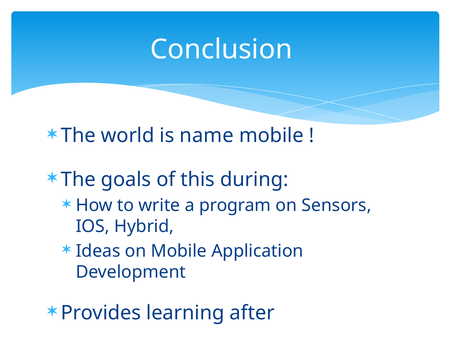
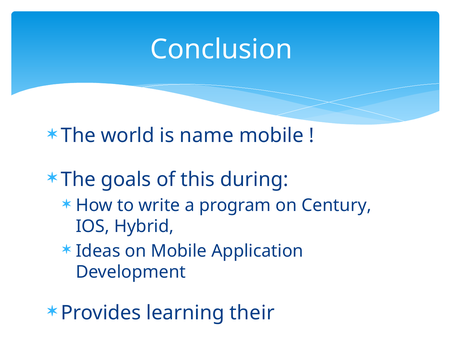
Sensors: Sensors -> Century (336, 205)
after: after -> their (252, 312)
